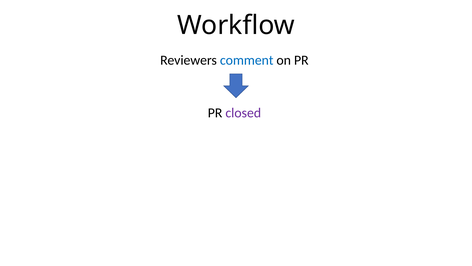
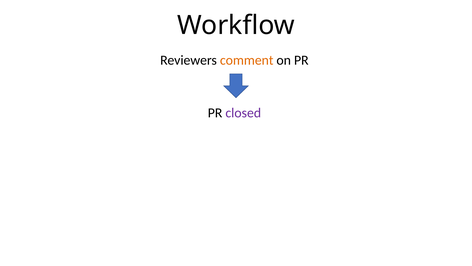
comment colour: blue -> orange (247, 60)
